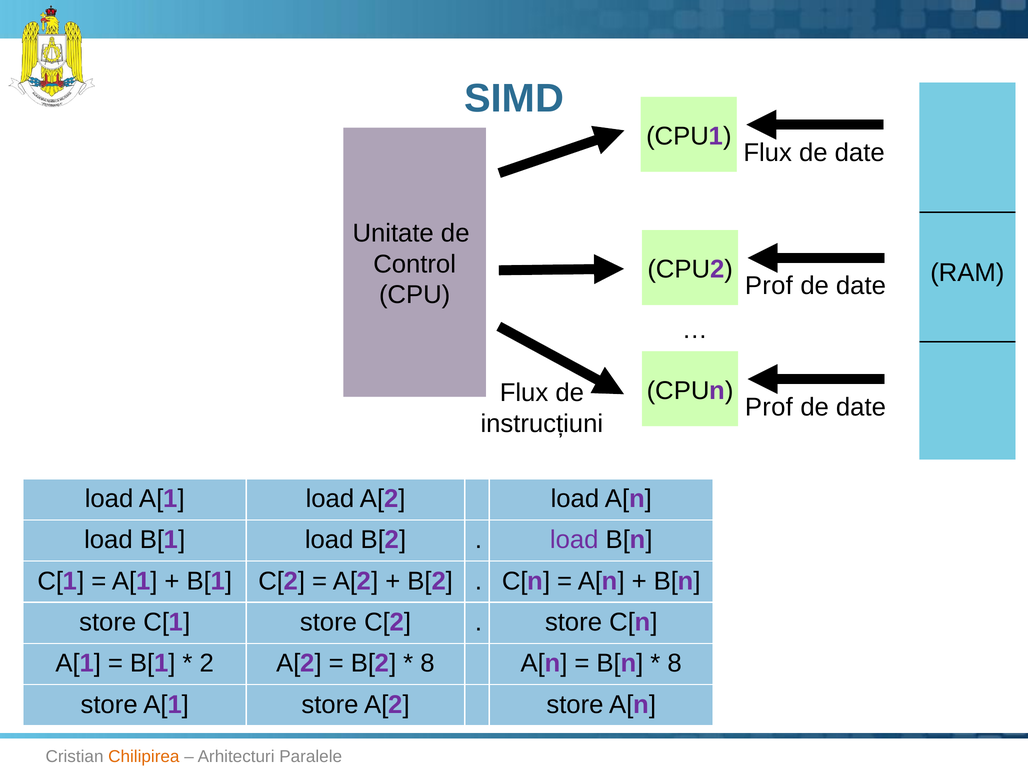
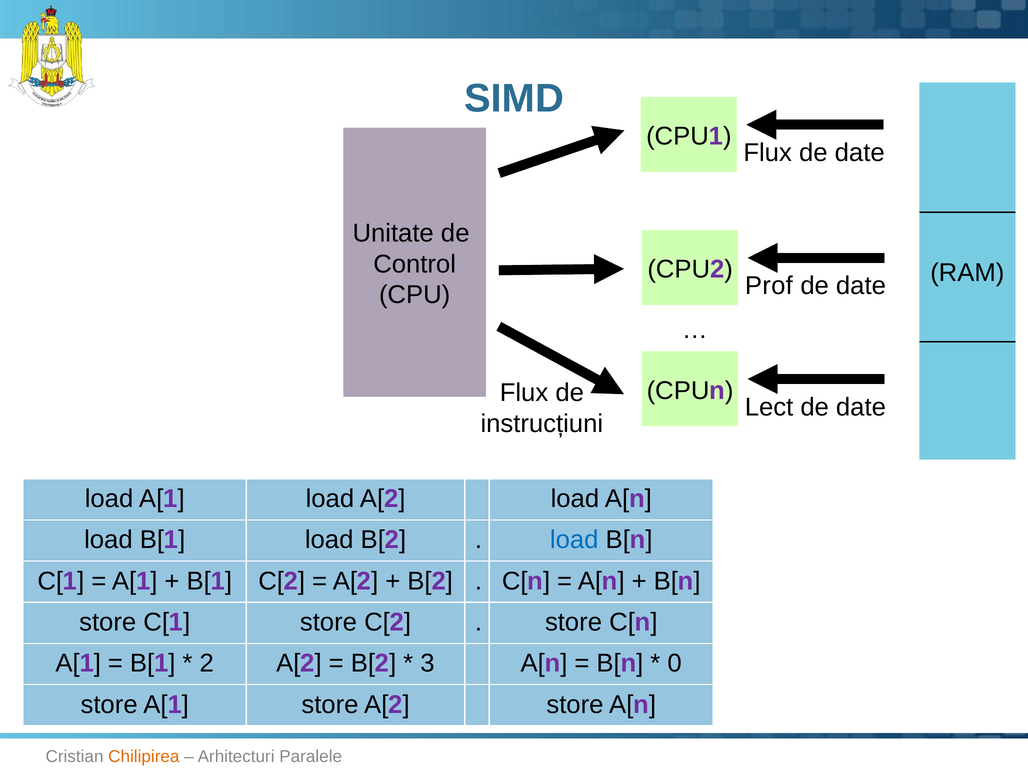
Prof: Prof -> Lect (769, 407)
load colour: purple -> blue (574, 540)
8: 8 -> 3 (427, 663)
8: 8 -> 0 (675, 663)
